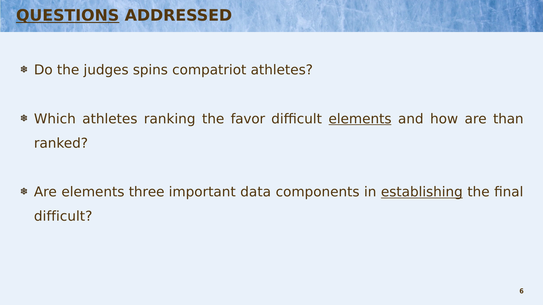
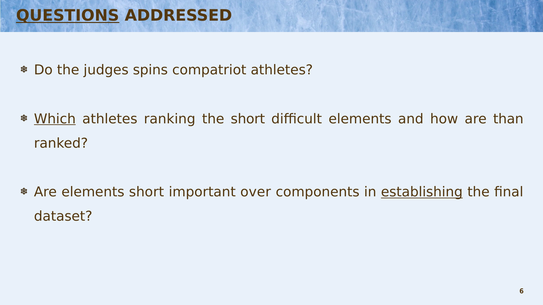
Which underline: none -> present (55, 119)
the favor: favor -> short (248, 119)
elements underline: present -> none (360, 119)
elements three: three -> short (147, 192)
data: data -> over (256, 192)
difficult: difficult -> dataset (63, 217)
